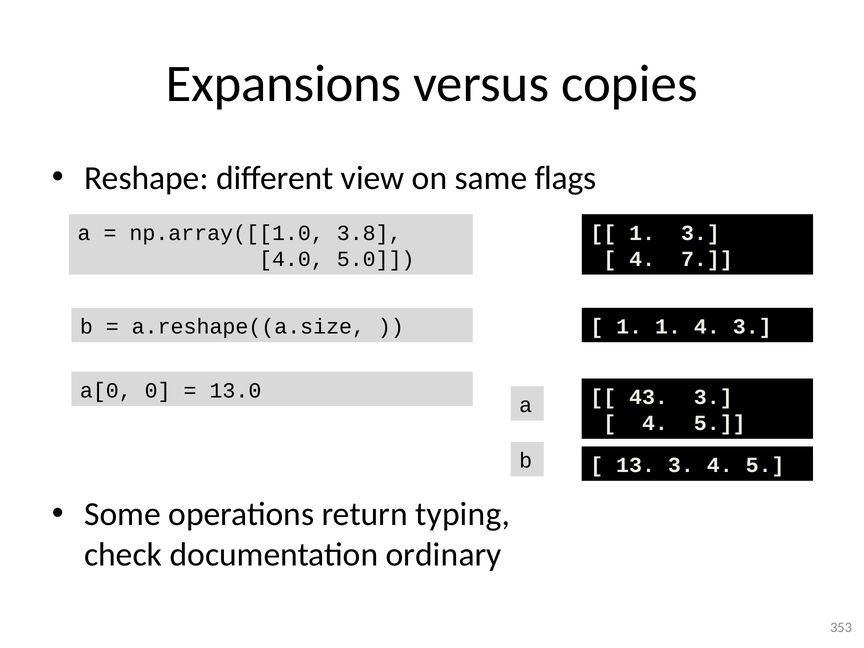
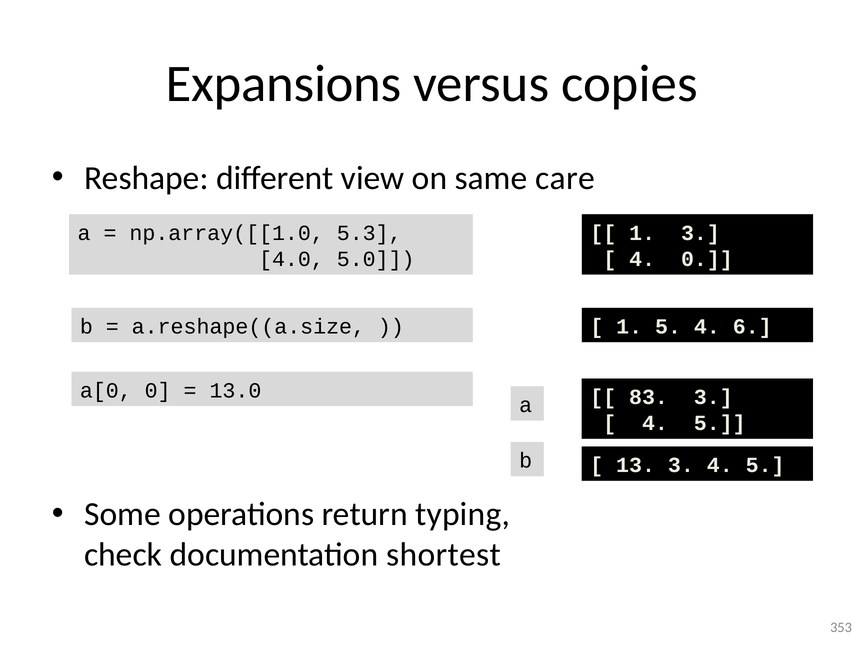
flags: flags -> care (565, 178)
3.8: 3.8 -> 5.3 (369, 233)
4 7: 7 -> 0 (707, 259)
1 1: 1 -> 5 (668, 327)
4 3: 3 -> 6 (752, 327)
43: 43 -> 83 (648, 397)
ordinary: ordinary -> shortest (444, 555)
